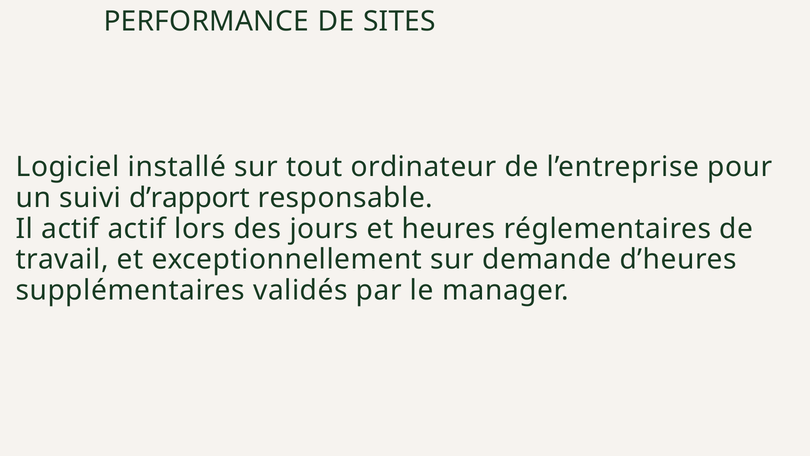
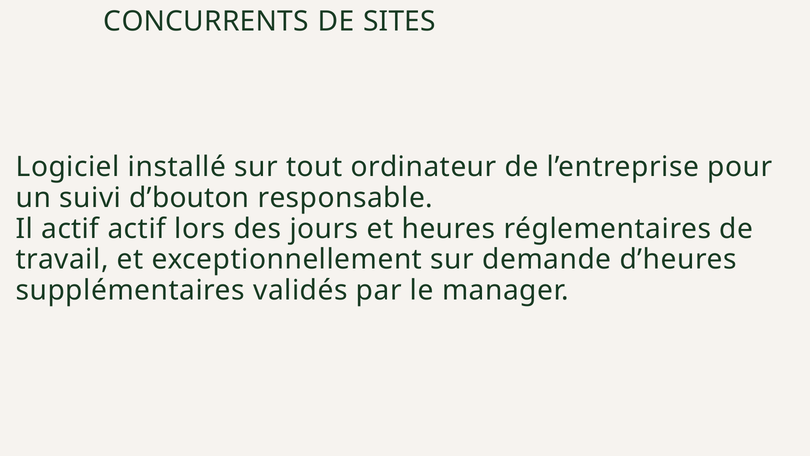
PERFORMANCE: PERFORMANCE -> CONCURRENTS (206, 21)
d’rapport: d’rapport -> d’bouton (189, 198)
